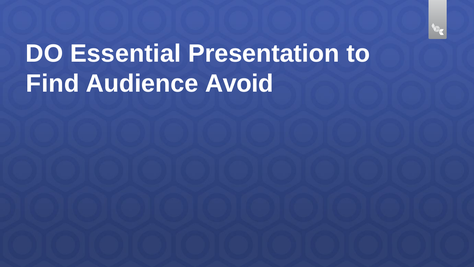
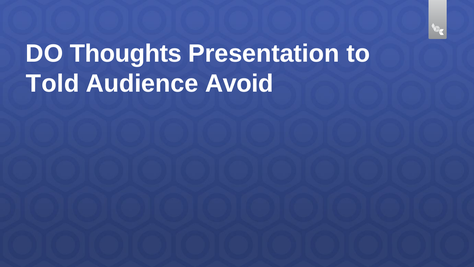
Essential: Essential -> Thoughts (126, 53)
Find: Find -> Told (53, 83)
